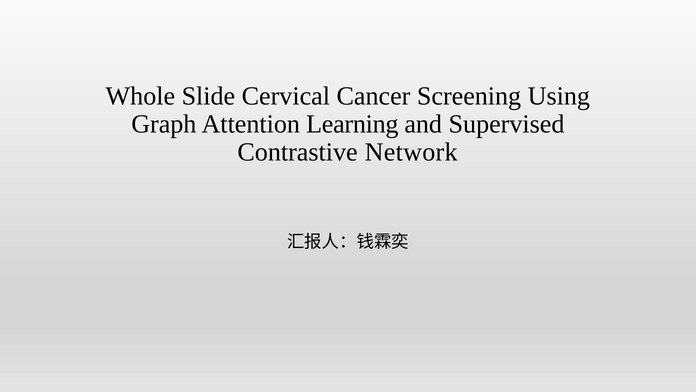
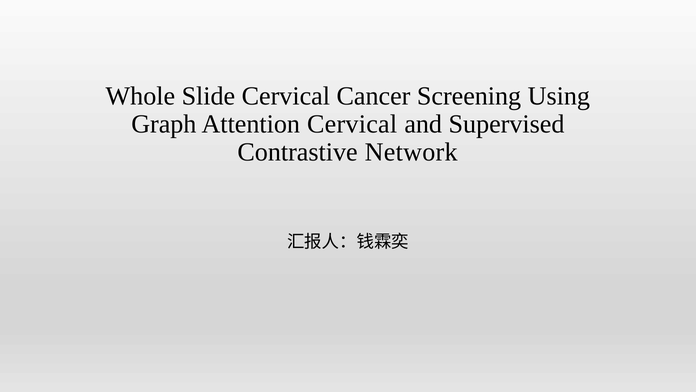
Attention Learning: Learning -> Cervical (352, 124)
